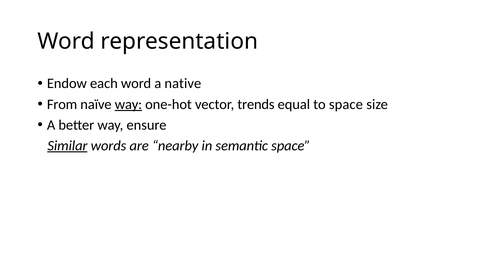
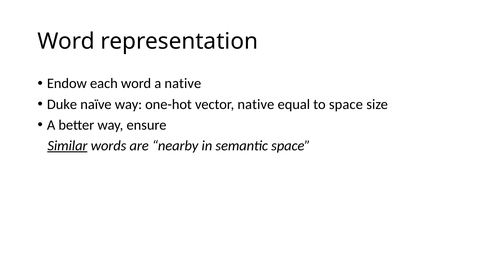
From: From -> Duke (62, 104)
way underline: present -> none (128, 104)
vector trends: trends -> native (256, 104)
